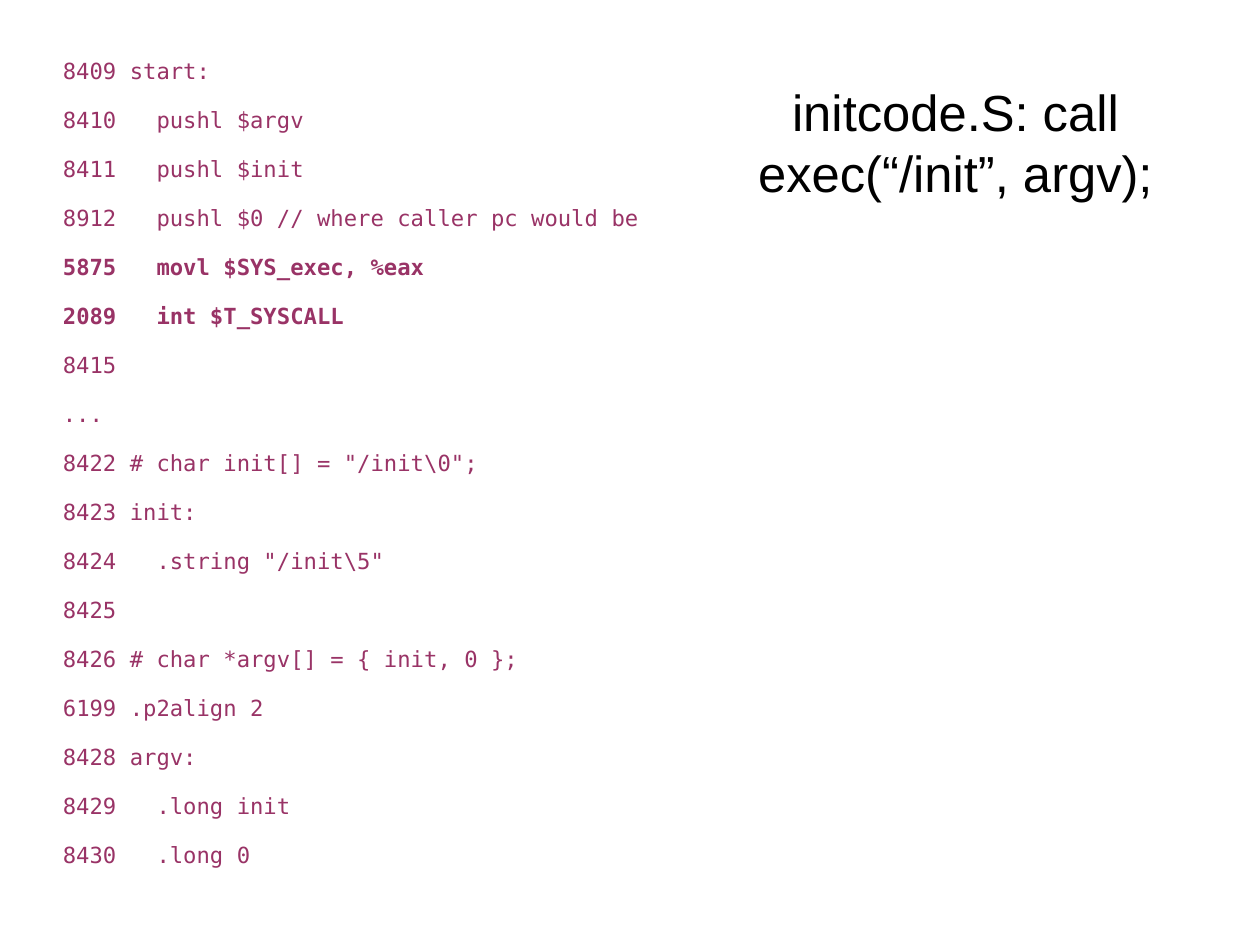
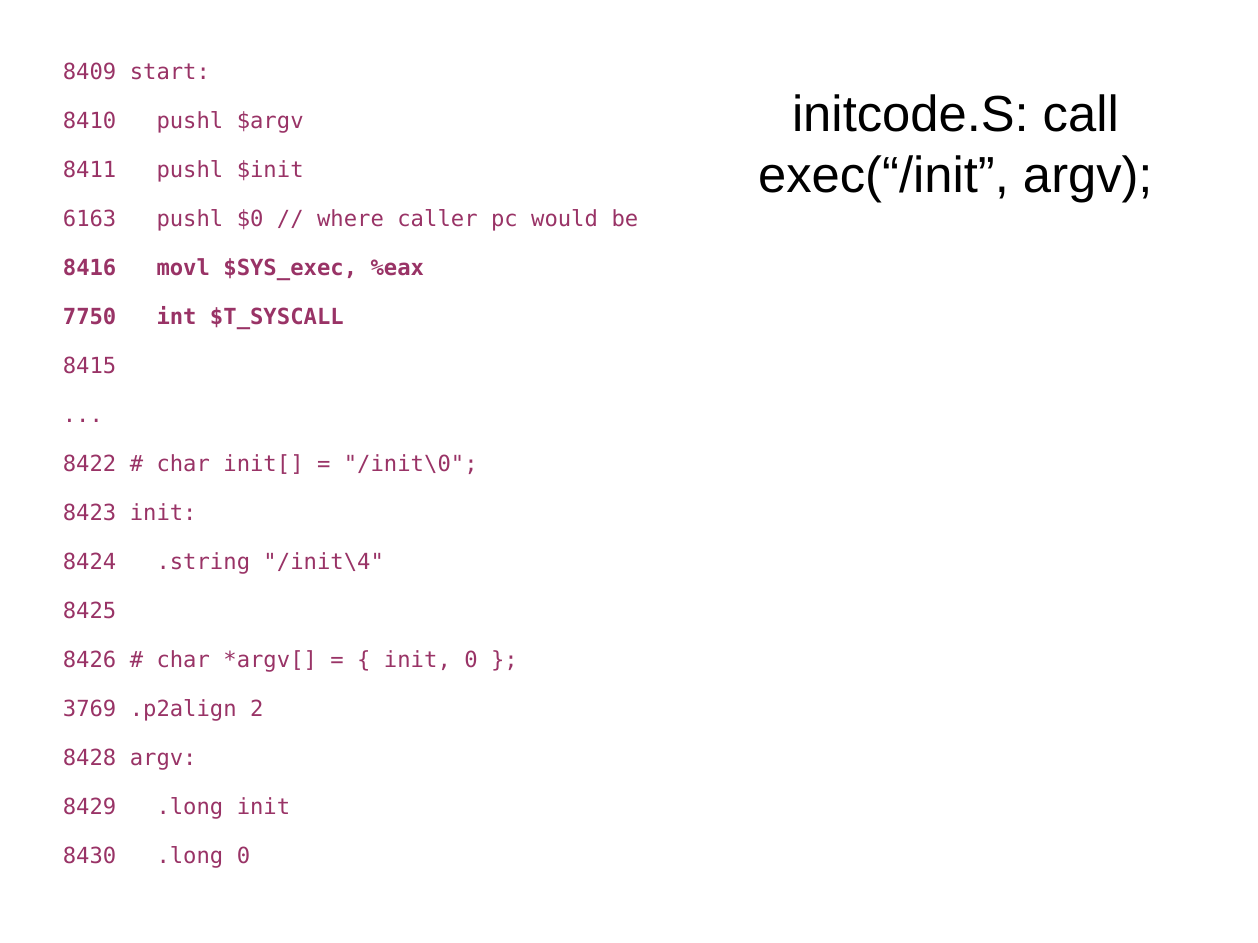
8912: 8912 -> 6163 (90, 219)
5875: 5875 -> 8416 (90, 268)
2089: 2089 -> 7750 (90, 317)
/init\5: /init\5 -> /init\4 (324, 563)
6199: 6199 -> 3769 (90, 710)
